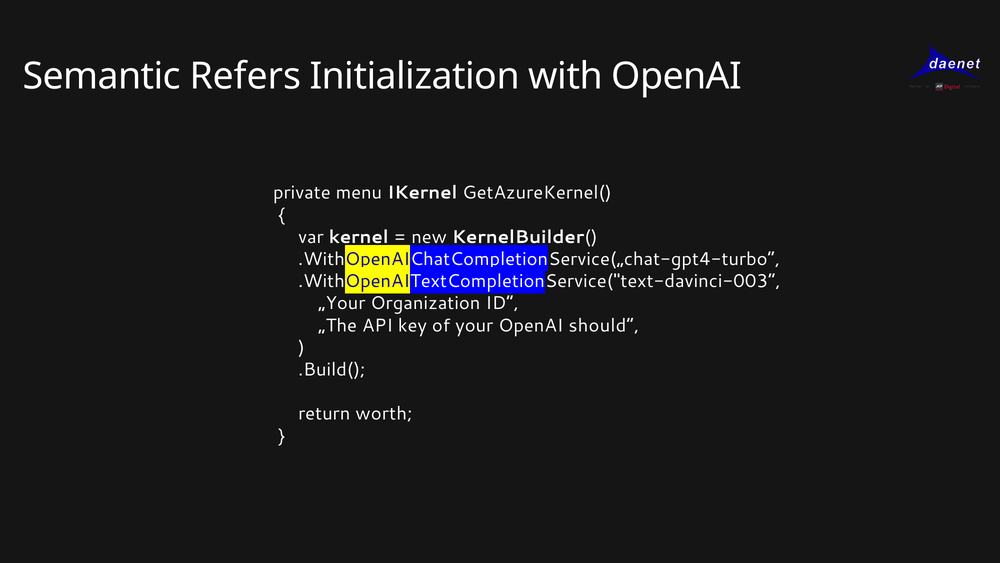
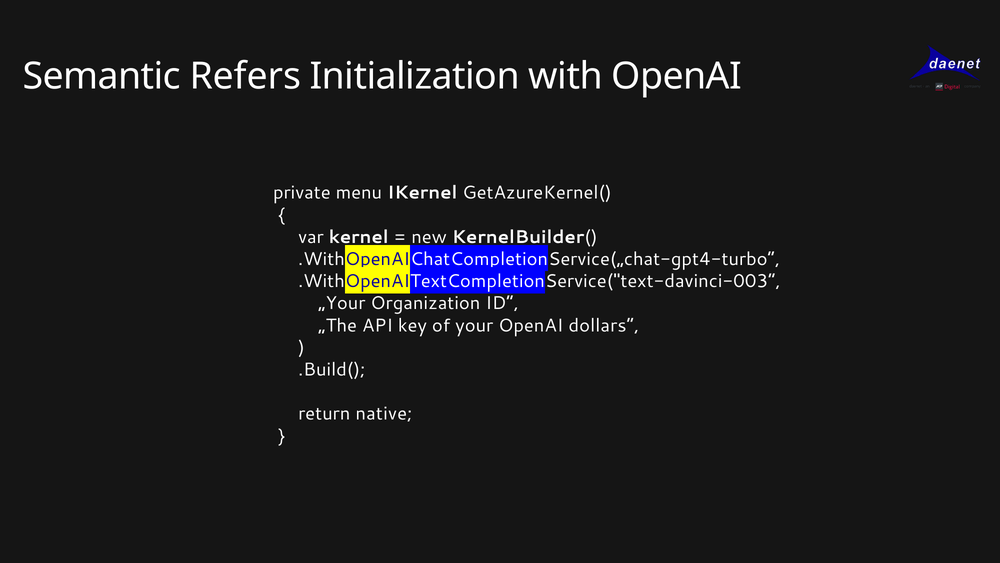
should“: should“ -> dollars“ (604, 325)
worth: worth -> native (384, 414)
